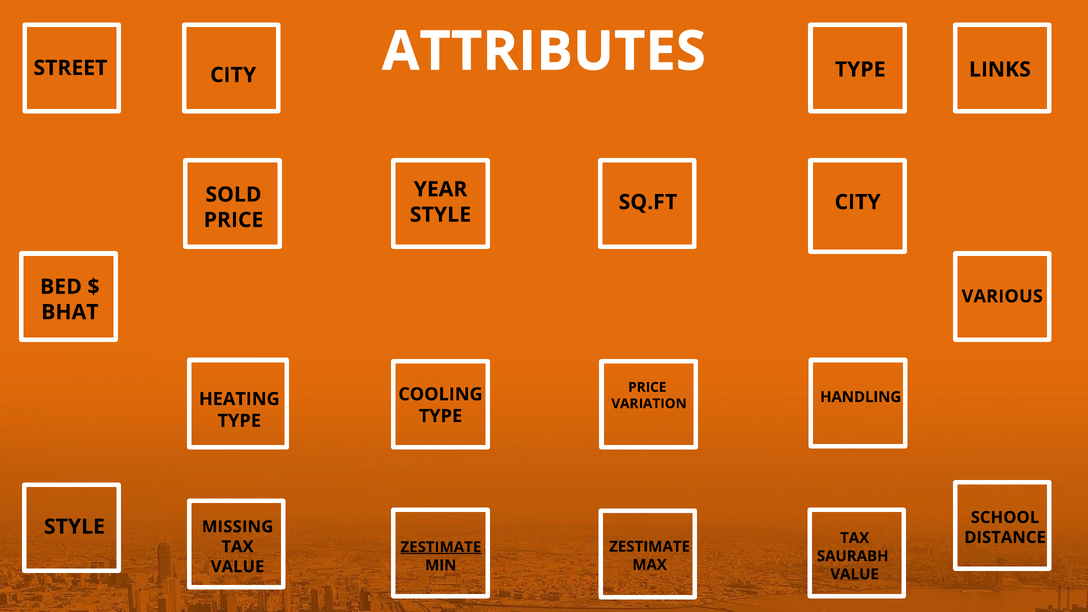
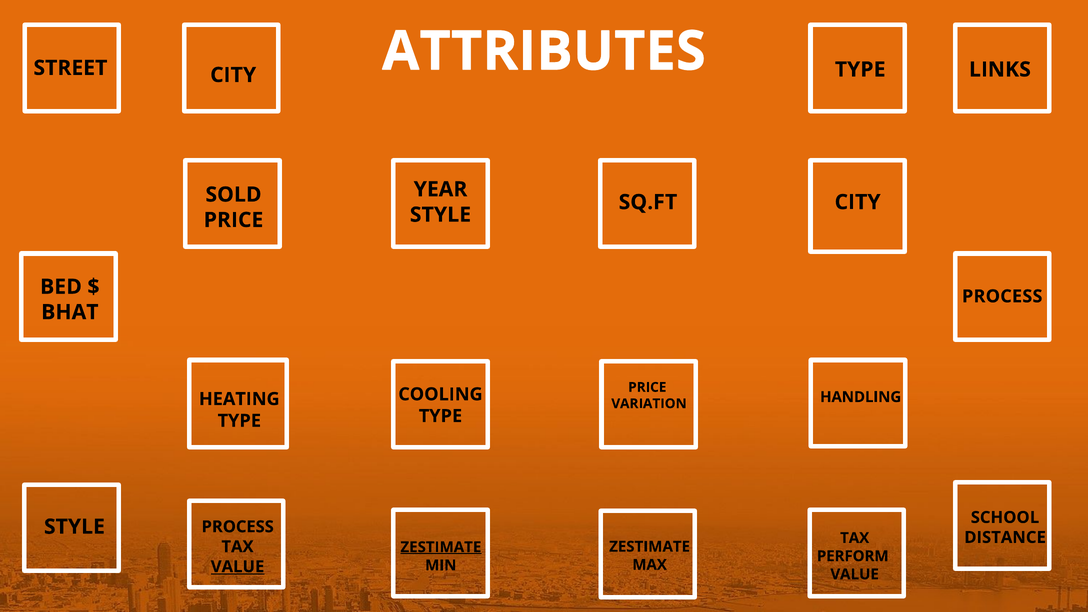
VARIOUS: VARIOUS -> PROCESS (1002, 296)
STYLE MISSING: MISSING -> PROCESS (238, 527)
SAURABH: SAURABH -> PERFORM (853, 556)
VALUE underline: none -> present (238, 567)
